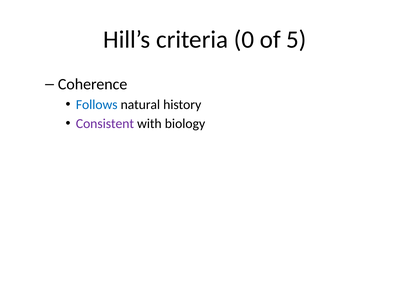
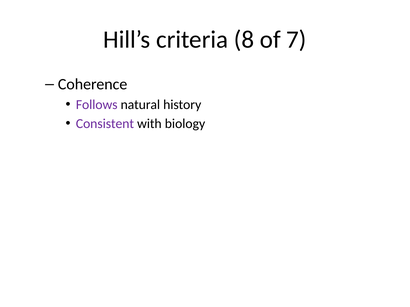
0: 0 -> 8 (244, 40)
5: 5 -> 7 (296, 40)
Follows colour: blue -> purple (97, 105)
